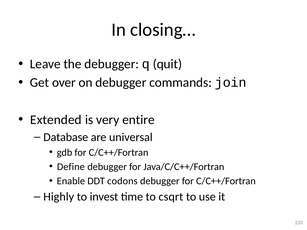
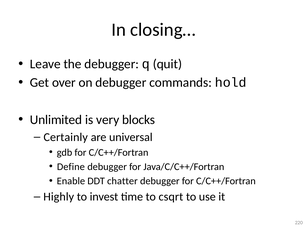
join: join -> hold (231, 83)
Extended: Extended -> Unlimited (56, 120)
entire: entire -> blocks (139, 120)
Database: Database -> Certainly (66, 137)
codons: codons -> chatter (122, 181)
